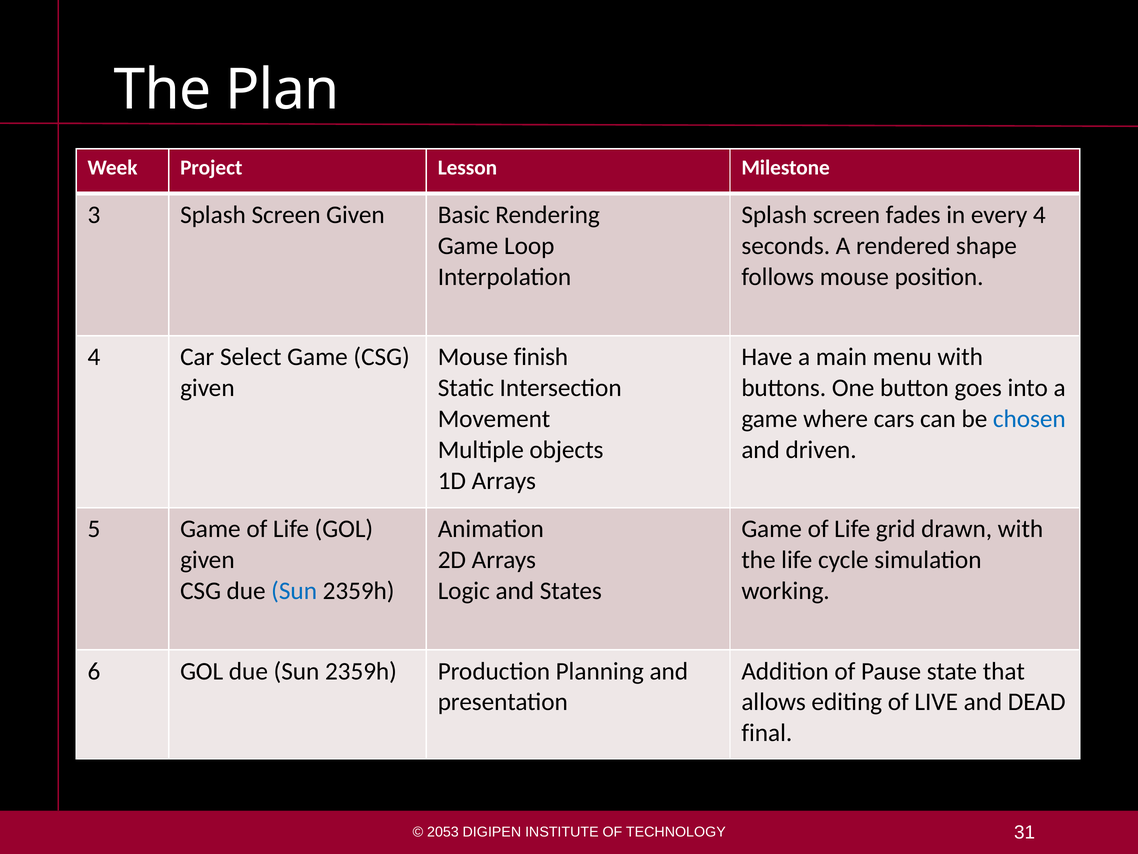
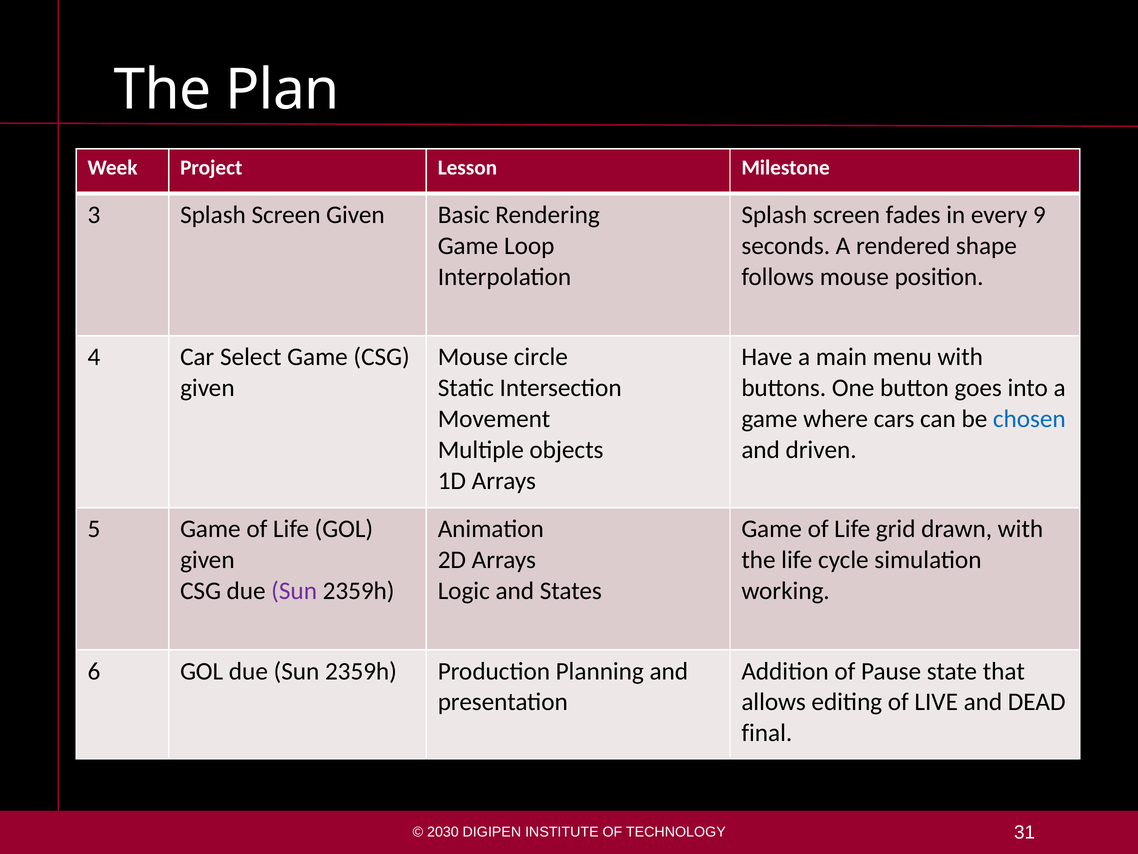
every 4: 4 -> 9 (1039, 215)
finish: finish -> circle (541, 357)
Sun colour: blue -> purple (294, 591)
2053: 2053 -> 2030 (443, 832)
